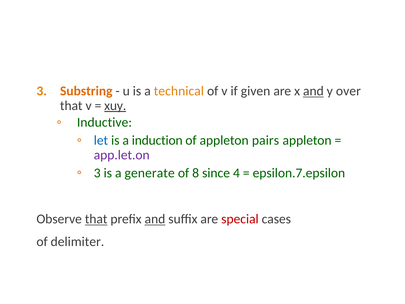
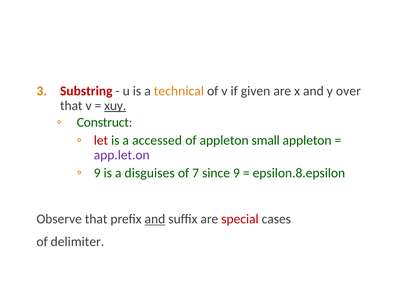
Substring colour: orange -> red (86, 91)
and underline: present -> none (313, 91)
Inductive: Inductive -> Construct (105, 122)
let colour: blue -> red (101, 140)
induction: induction -> accessed (157, 140)
pairs: pairs -> small (266, 140)
3: 3 -> 9 (97, 173)
generate: generate -> disguises (150, 173)
8: 8 -> 7 (196, 173)
since 4: 4 -> 9 (236, 173)
epsilon.7.epsilon: epsilon.7.epsilon -> epsilon.8.epsilon (299, 173)
that underline: present -> none (96, 219)
